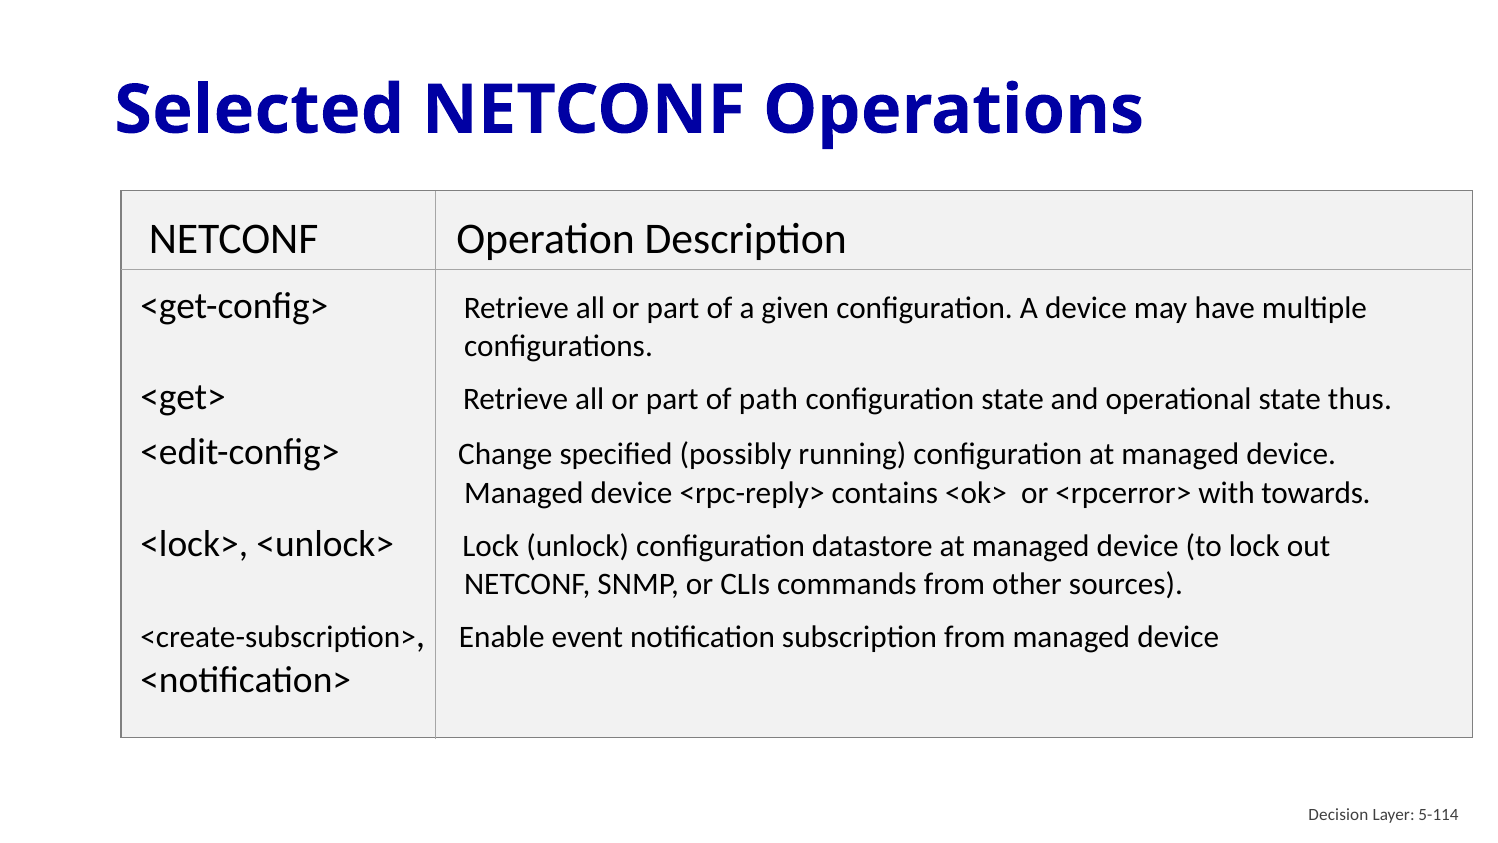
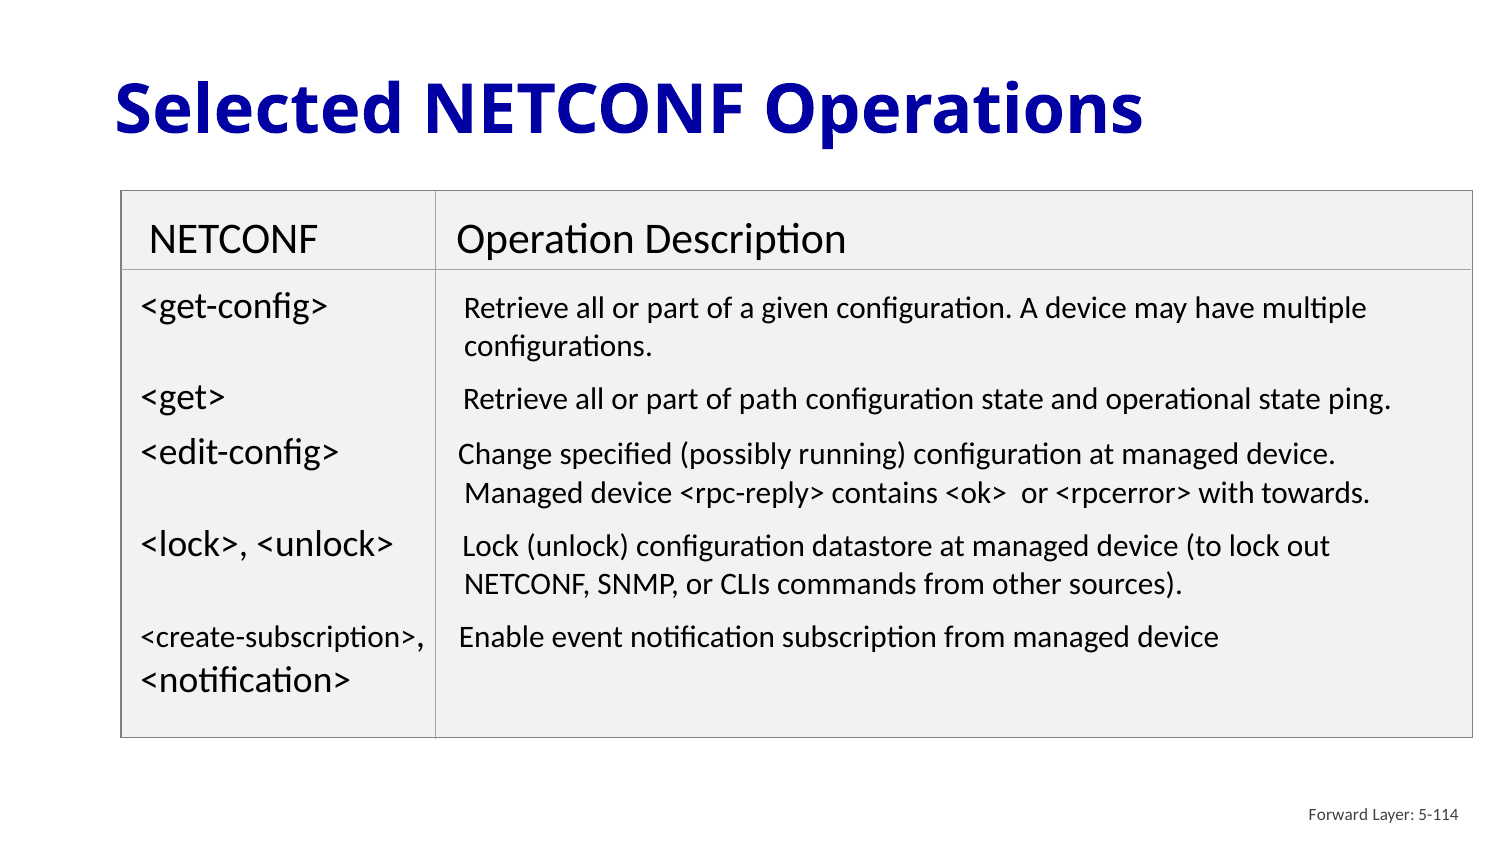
thus: thus -> ping (1360, 399)
Decision: Decision -> Forward (1338, 815)
